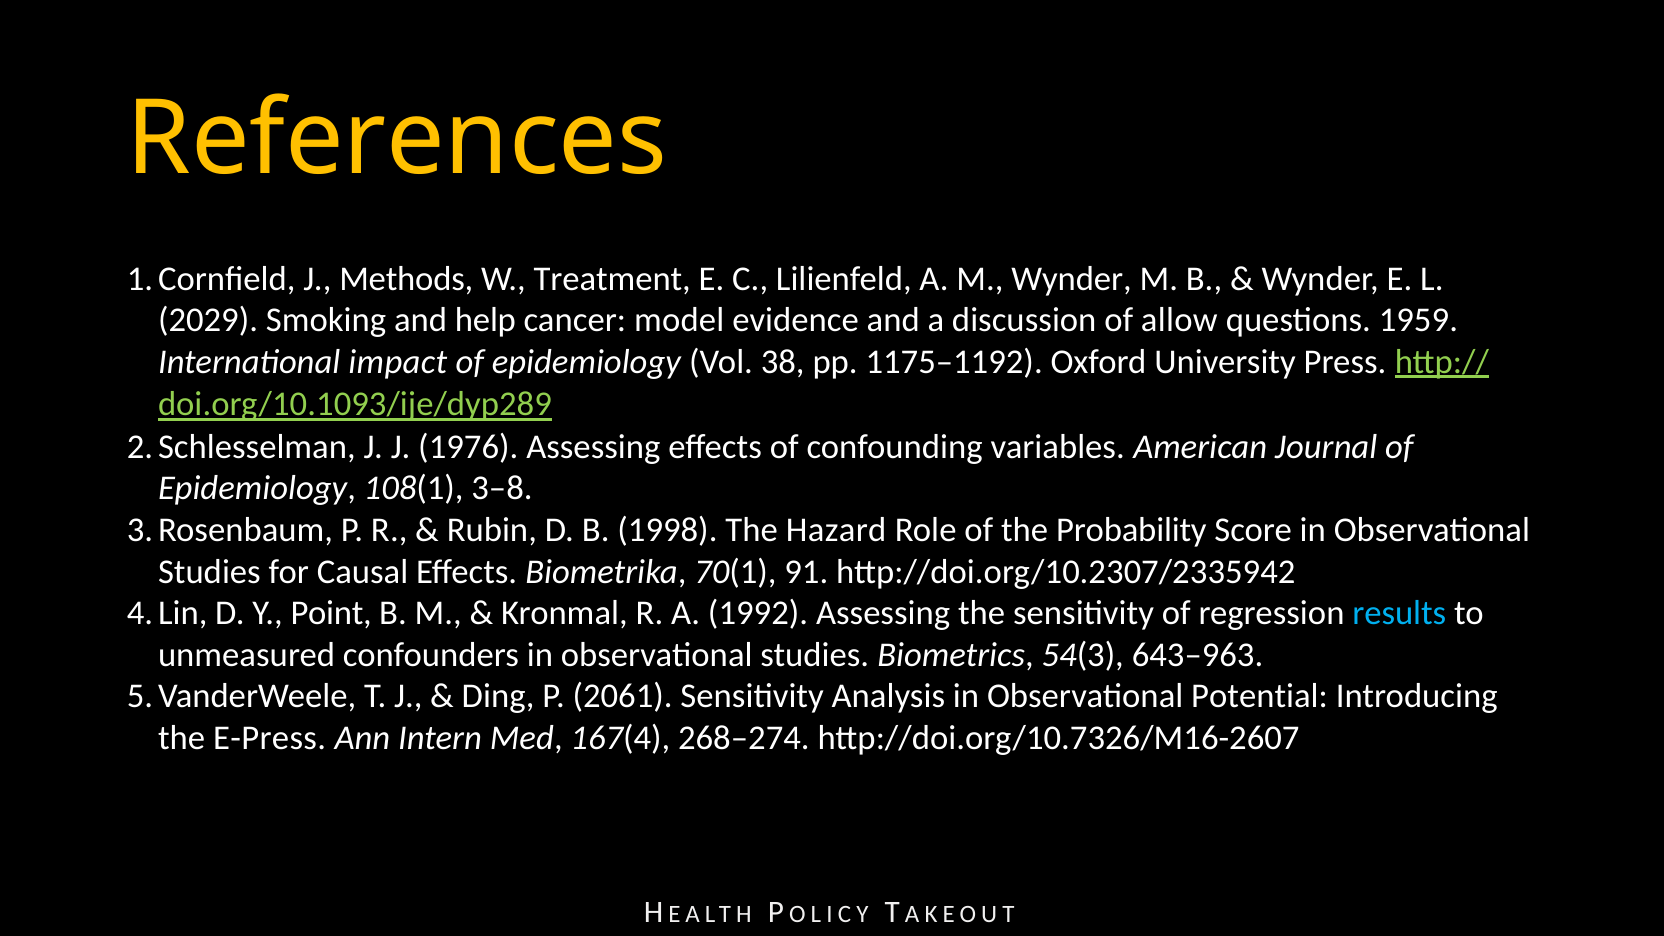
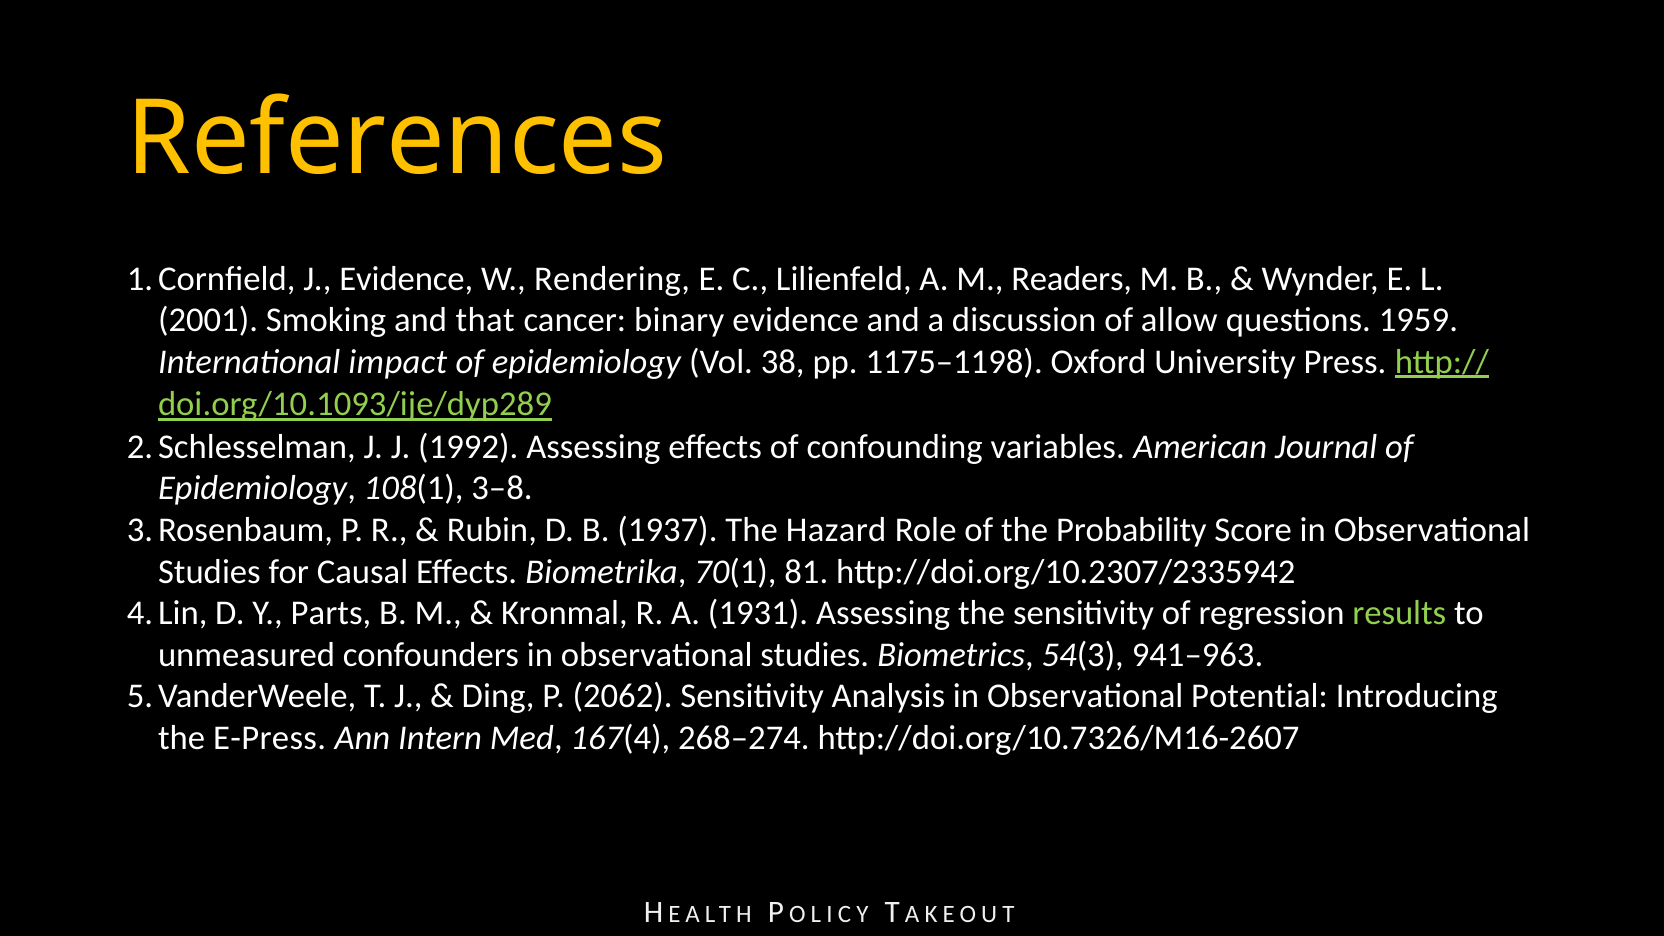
J Methods: Methods -> Evidence (406, 279)
Treatment: Treatment -> Rendering (612, 279)
M Wynder: Wynder -> Readers (1072, 279)
2029: 2029 -> 2001 (208, 320)
help: help -> that (485, 320)
model: model -> binary (679, 320)
1175–1192: 1175–1192 -> 1175–1198 (954, 362)
1976: 1976 -> 1992 (468, 447)
1998: 1998 -> 1937 (667, 530)
91: 91 -> 81 (806, 572)
Point: Point -> Parts (331, 613)
1992: 1992 -> 1931 (758, 613)
results colour: light blue -> light green (1399, 613)
643–963: 643–963 -> 941–963 (1198, 655)
2061: 2061 -> 2062 (623, 696)
